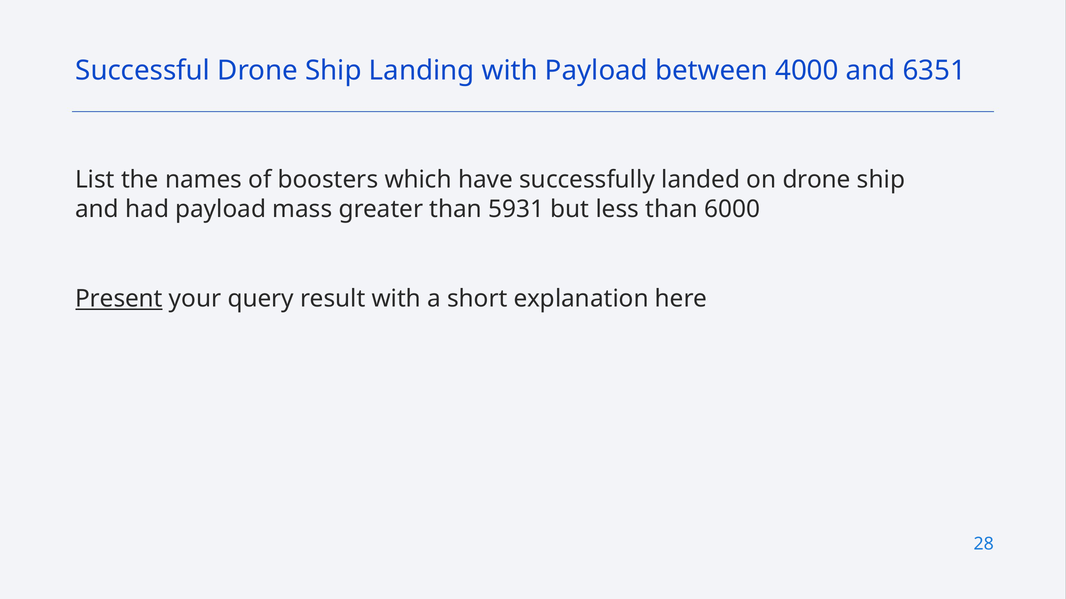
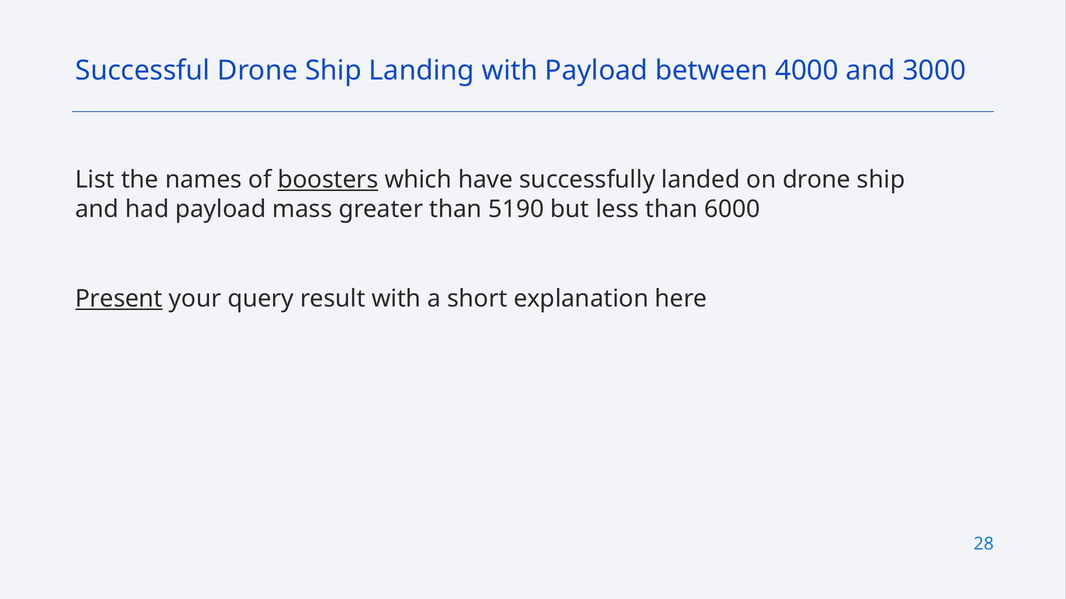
6351: 6351 -> 3000 (934, 71)
boosters underline: none -> present (328, 180)
5931: 5931 -> 5190 (516, 209)
